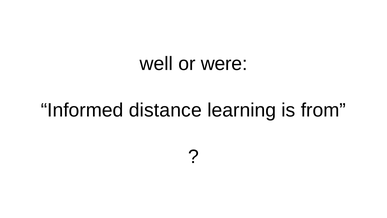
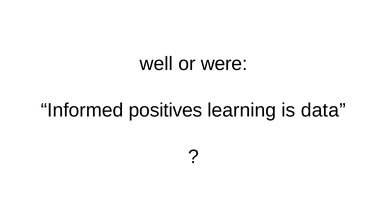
distance: distance -> positives (165, 110)
from: from -> data (323, 110)
